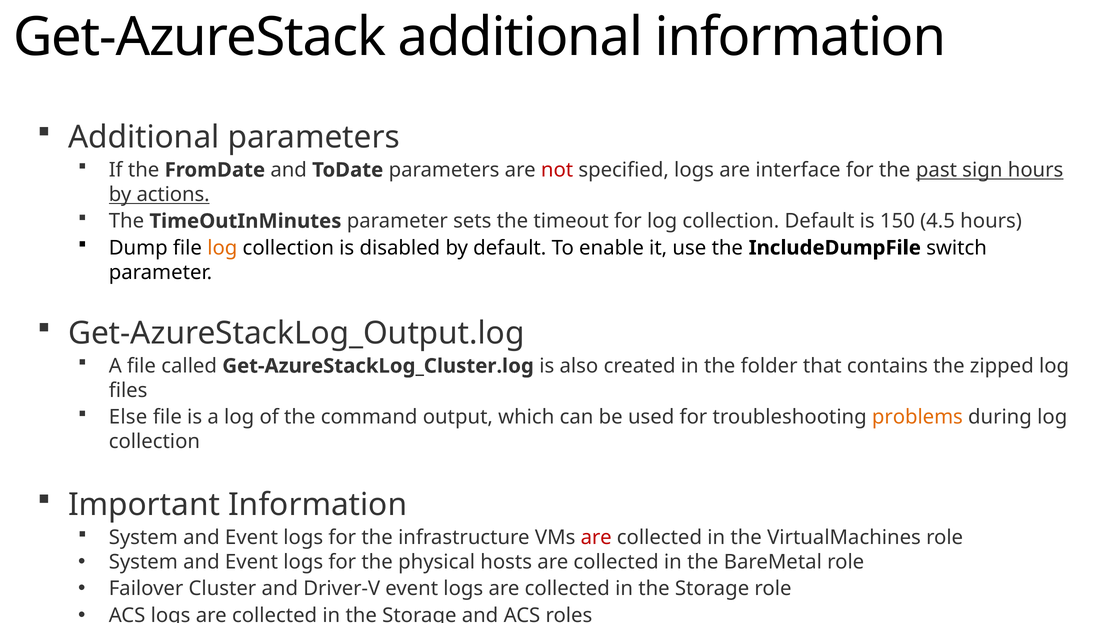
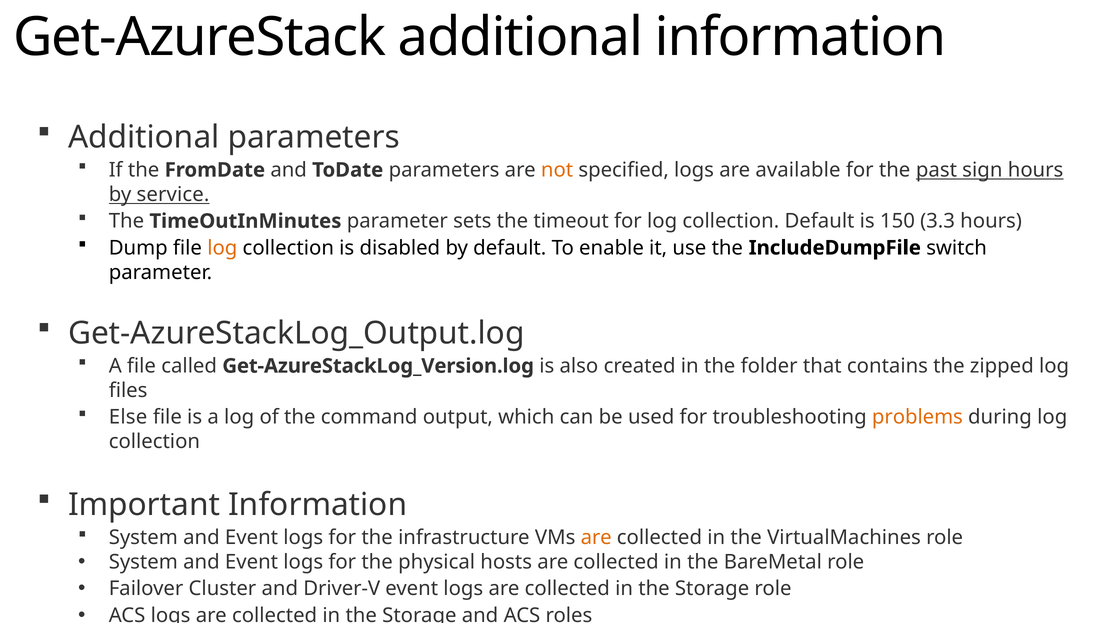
not colour: red -> orange (557, 170)
interface: interface -> available (798, 170)
actions: actions -> service (173, 194)
4.5: 4.5 -> 3.3 (938, 221)
Get-AzureStackLog_Cluster.log: Get-AzureStackLog_Cluster.log -> Get-AzureStackLog_Version.log (378, 366)
are colour: red -> orange (596, 538)
